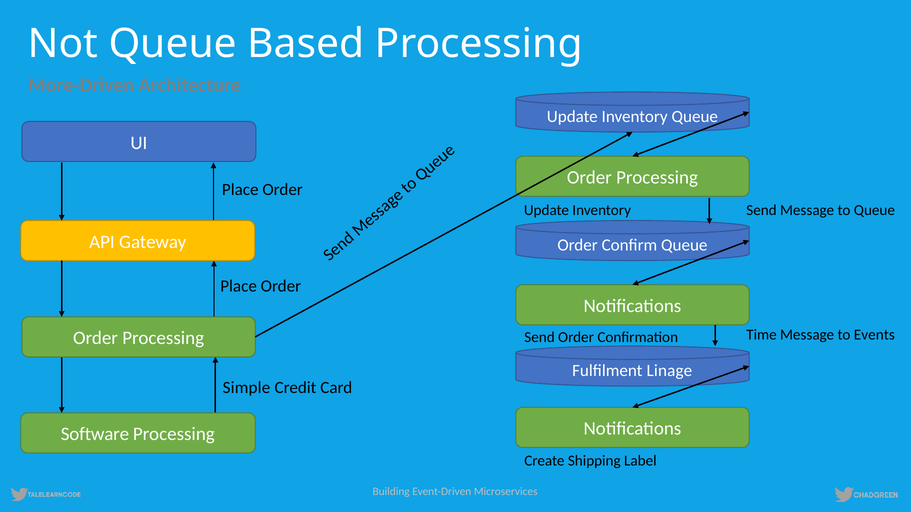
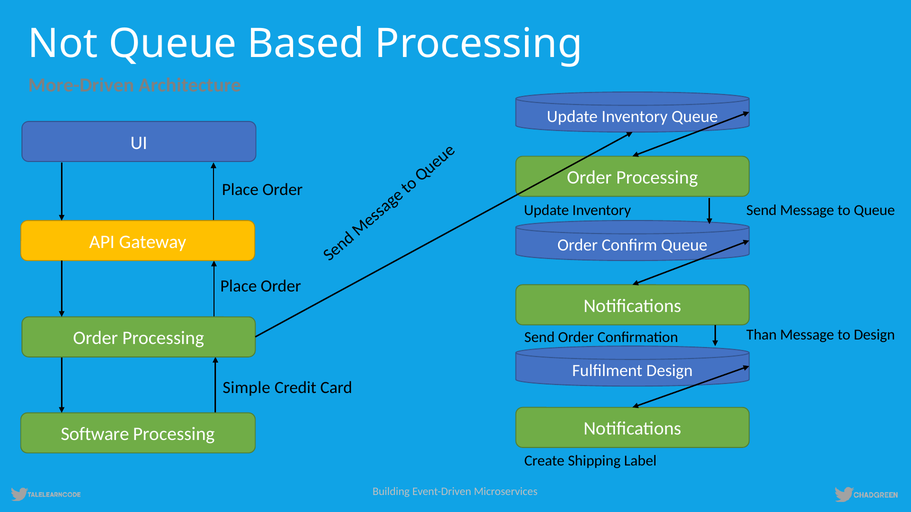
Time: Time -> Than (762, 335)
to Events: Events -> Design (874, 335)
Fulfilment Linage: Linage -> Design (670, 371)
